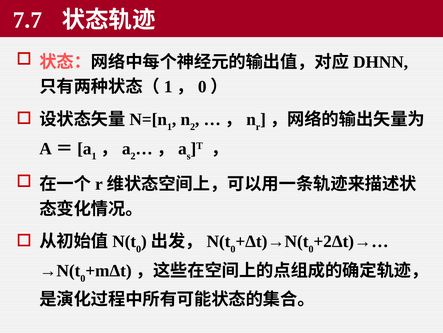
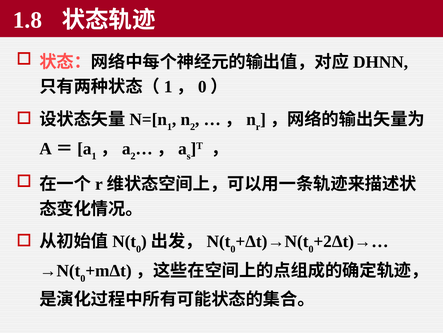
7.7: 7.7 -> 1.8 (28, 20)
